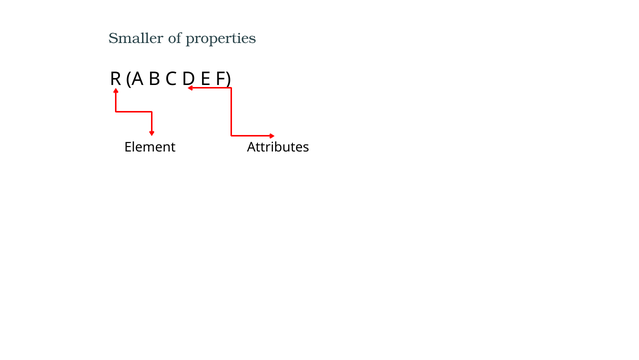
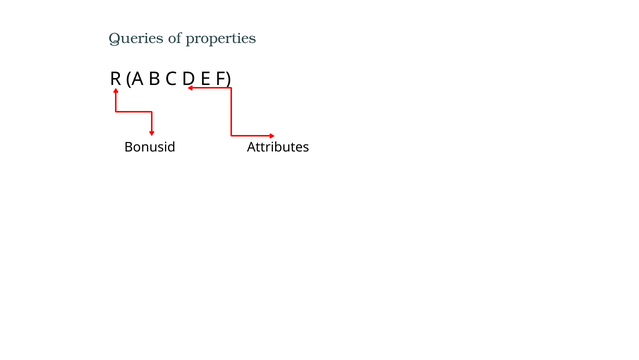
Smaller: Smaller -> Queries (136, 38)
Element: Element -> Bonusid (150, 147)
